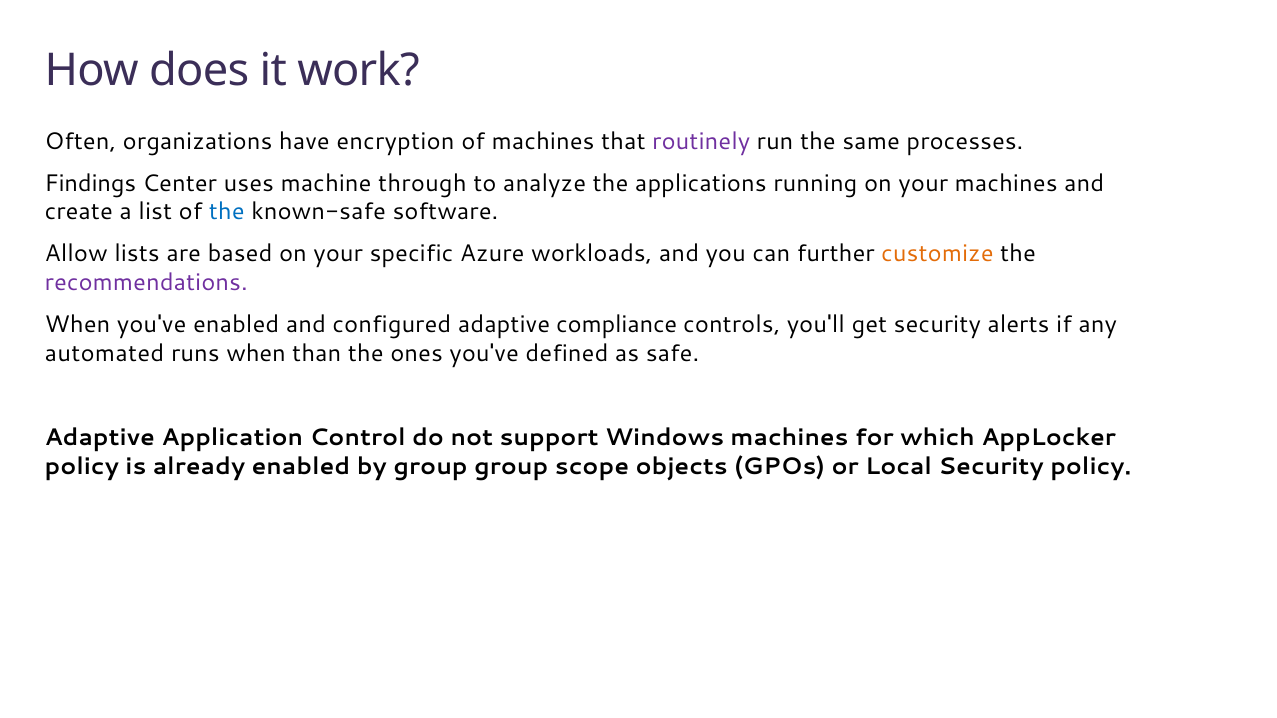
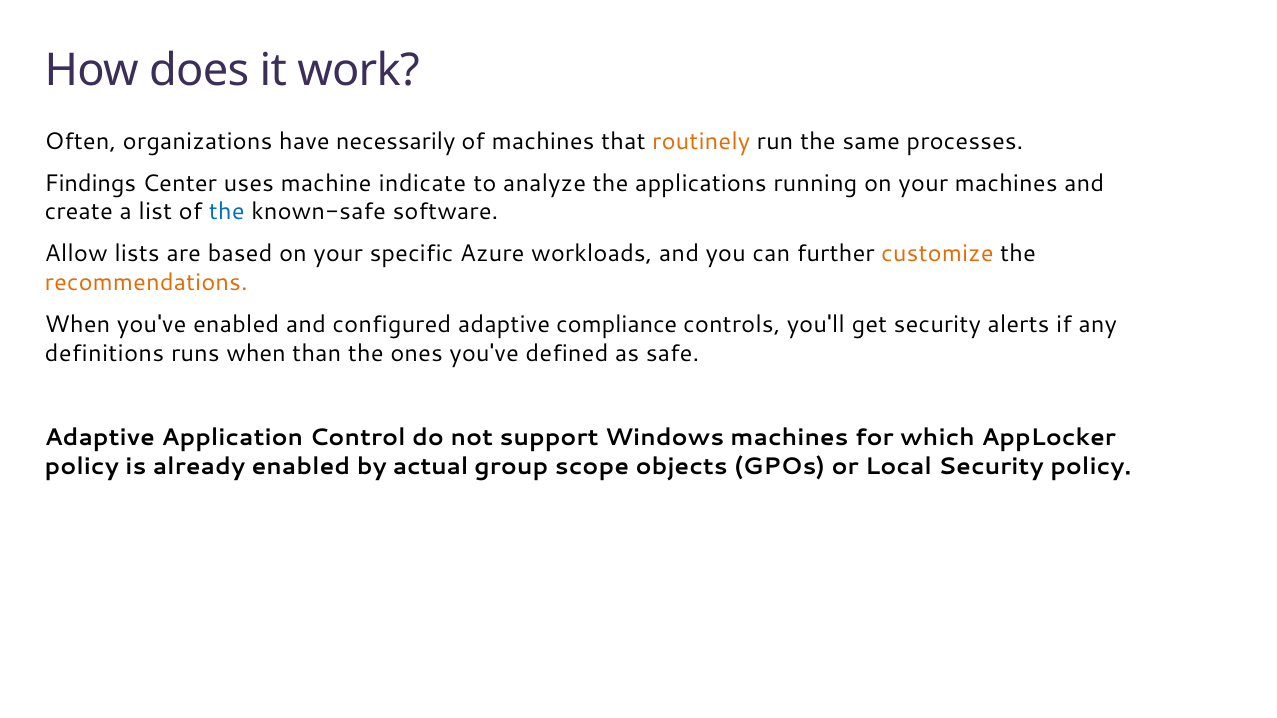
encryption: encryption -> necessarily (396, 141)
routinely colour: purple -> orange (701, 141)
through: through -> indicate (422, 183)
recommendations colour: purple -> orange (146, 283)
automated: automated -> definitions (104, 354)
by group: group -> actual (431, 466)
